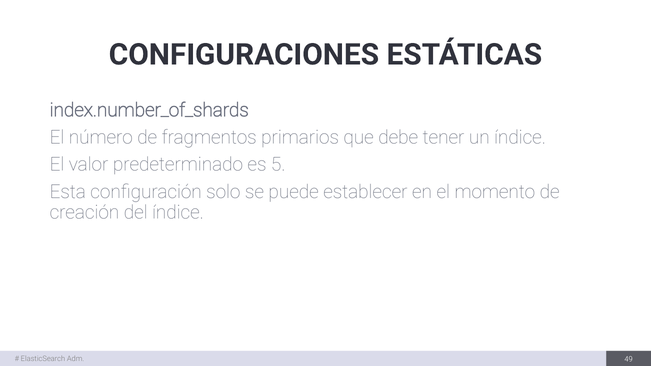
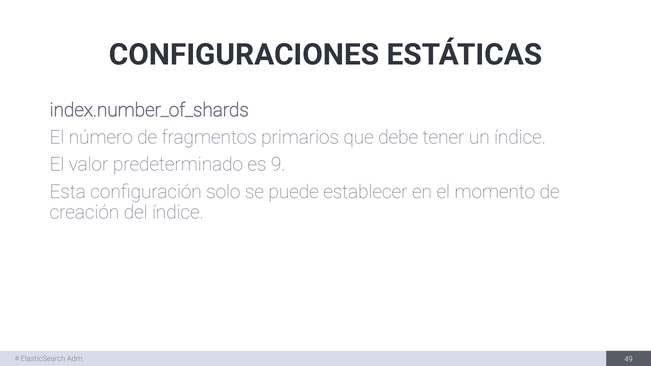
5: 5 -> 9 (278, 165)
